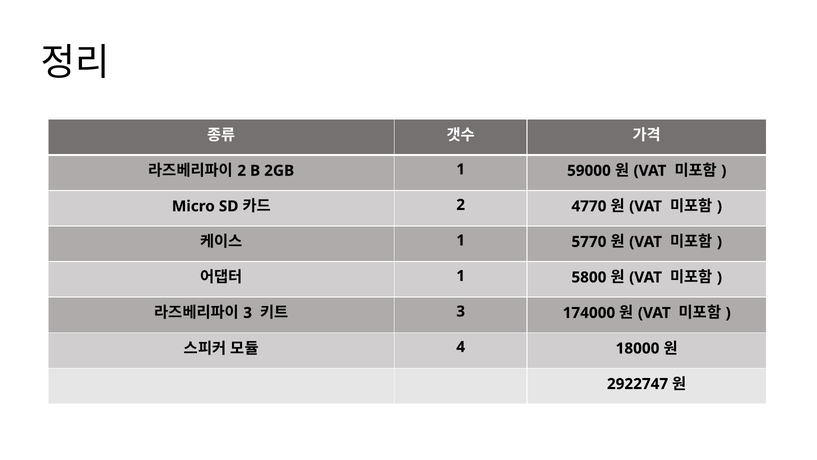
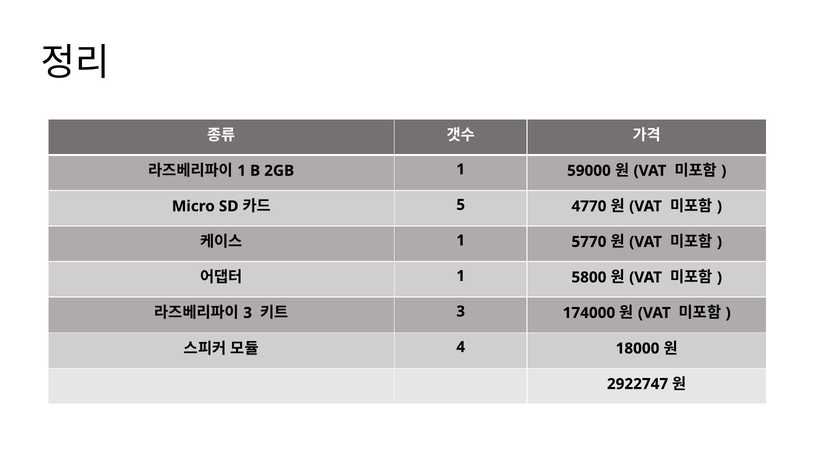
2: 2 -> 1 (242, 171)
2: 2 -> 5 (461, 205)
